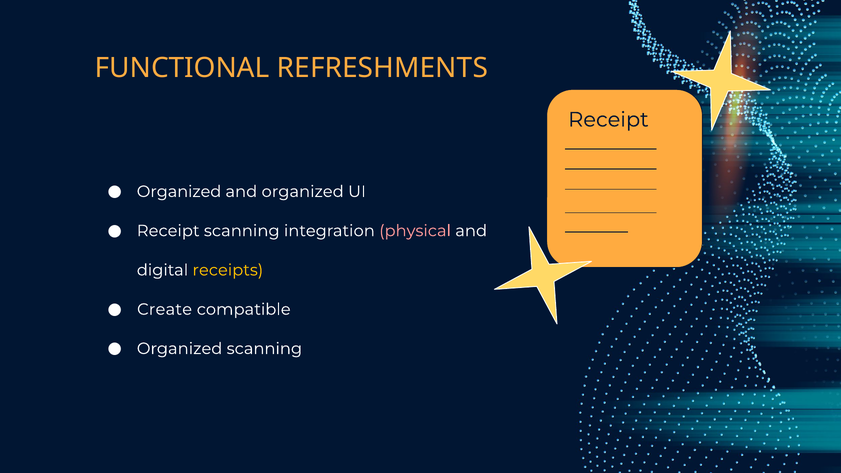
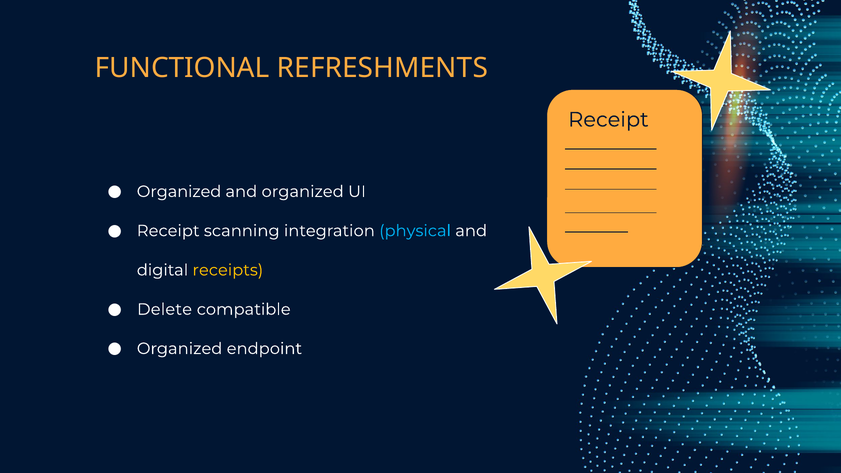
physical colour: pink -> light blue (415, 231)
Create: Create -> Delete (165, 309)
Organized scanning: scanning -> endpoint (264, 349)
